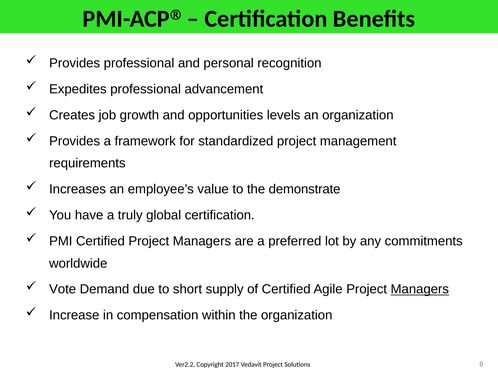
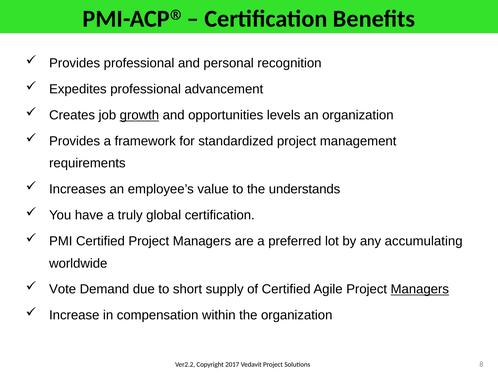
growth underline: none -> present (139, 115)
demonstrate: demonstrate -> understands (305, 189)
commitments: commitments -> accumulating (424, 241)
